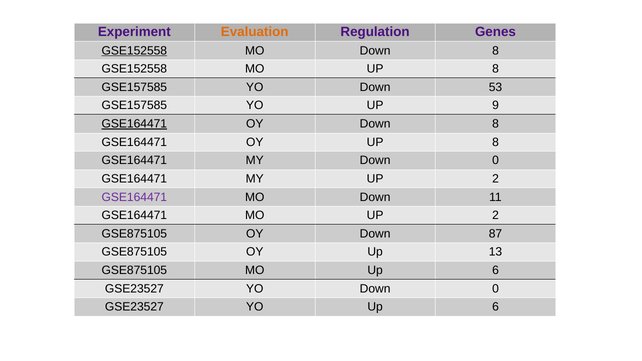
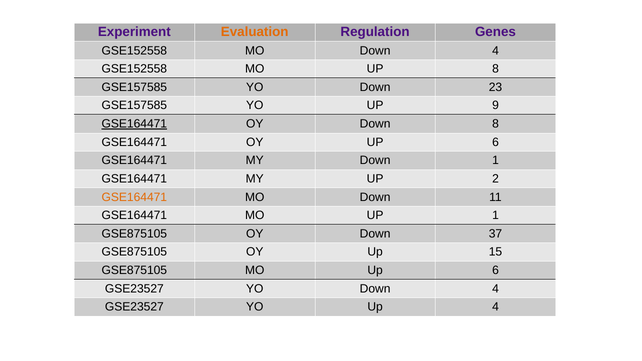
GSE152558 underline: present -> none (134, 51)
MO Down 8: 8 -> 4 (495, 51)
53: 53 -> 23 (495, 87)
OY UP 8: 8 -> 6 (495, 142)
MY Down 0: 0 -> 1 (495, 160)
GSE164471 colour: purple -> orange (134, 197)
MO UP 2: 2 -> 1 (495, 215)
87: 87 -> 37 (495, 234)
13: 13 -> 15 (495, 252)
YO Down 0: 0 -> 4 (495, 289)
YO Up 6: 6 -> 4 (495, 307)
